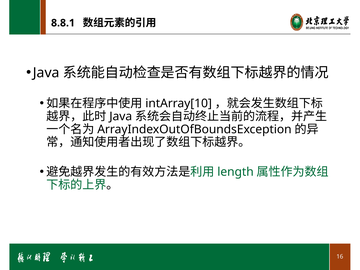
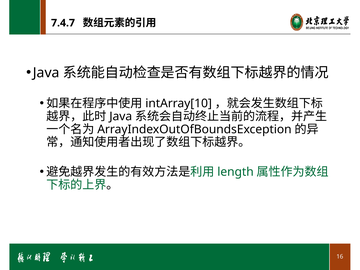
8.8.1: 8.8.1 -> 7.4.7 (63, 23)
